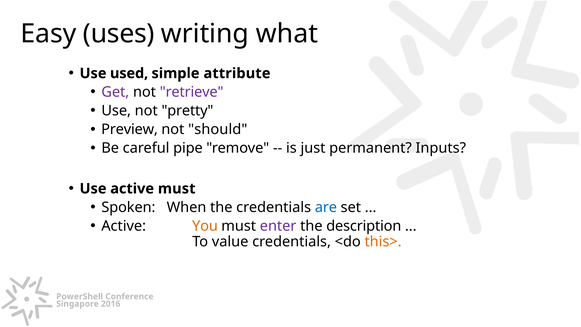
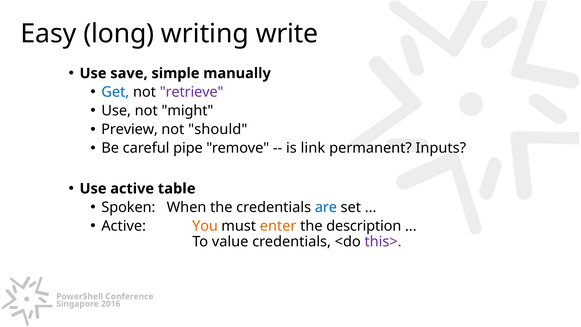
uses: uses -> long (119, 34)
what: what -> write (287, 34)
used: used -> save (129, 73)
attribute: attribute -> manually (237, 73)
Get colour: purple -> blue (115, 92)
pretty: pretty -> might (187, 111)
just: just -> link (313, 148)
active must: must -> table (177, 189)
enter colour: purple -> orange (278, 226)
this> colour: orange -> purple (383, 242)
